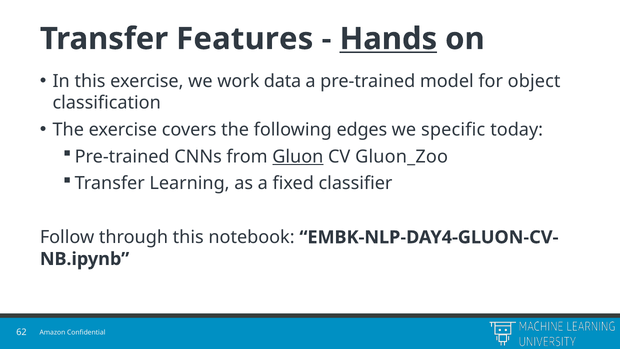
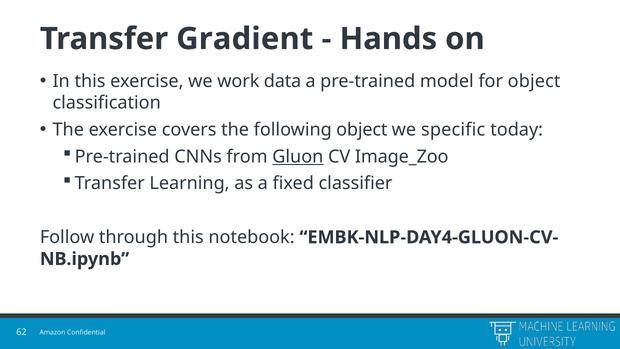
Features: Features -> Gradient (245, 39)
Hands underline: present -> none (388, 39)
following edges: edges -> object (362, 130)
Gluon_Zoo: Gluon_Zoo -> Image_Zoo (402, 157)
